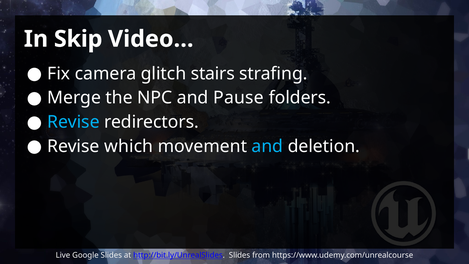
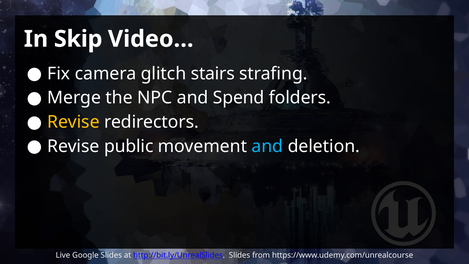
Pause: Pause -> Spend (239, 98)
Revise colour: light blue -> yellow (73, 122)
which: which -> public (129, 146)
